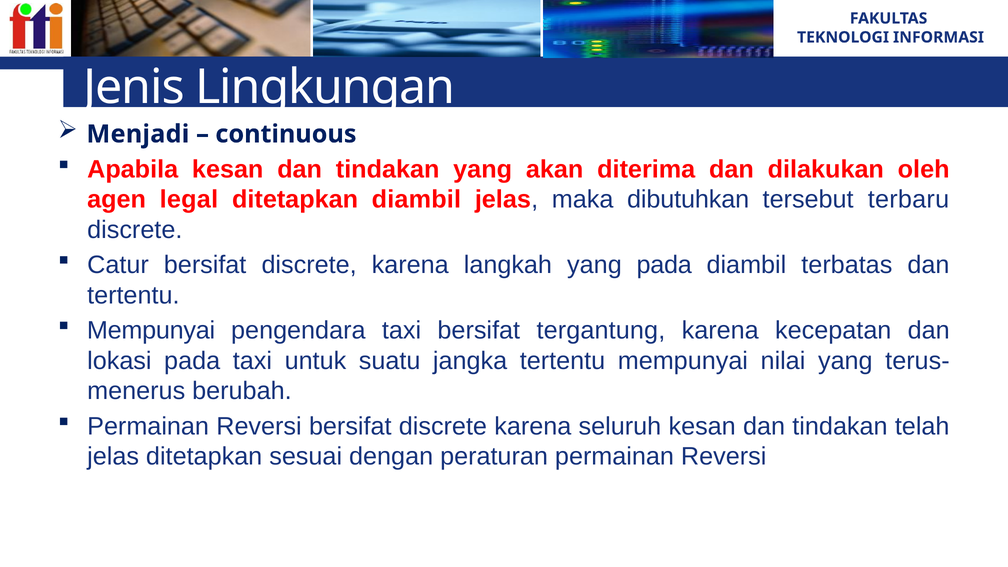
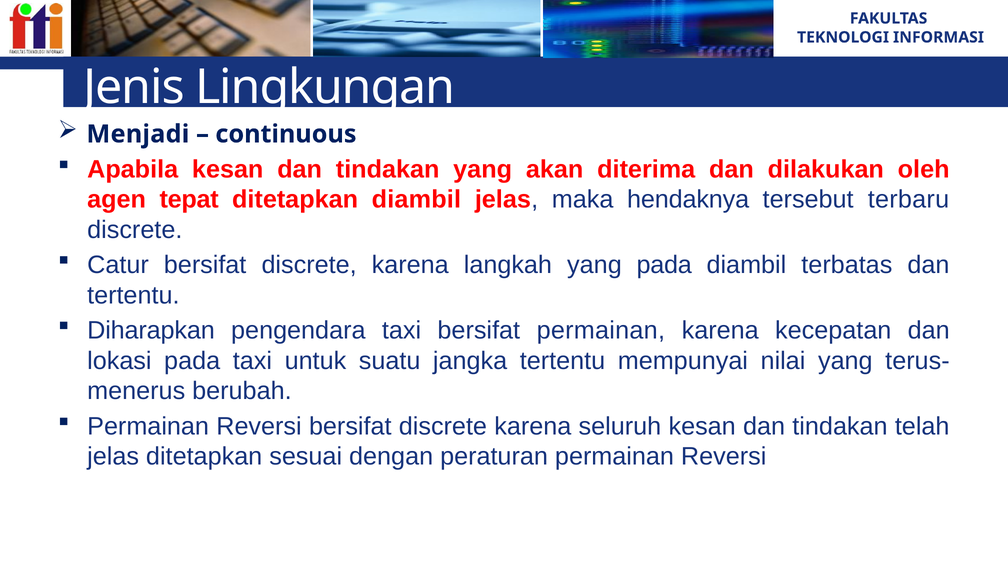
legal: legal -> tepat (189, 200)
dibutuhkan: dibutuhkan -> hendaknya (688, 200)
Mempunyai: Mempunyai -> Diharapkan (151, 331)
bersifat tergantung: tergantung -> permainan (601, 331)
